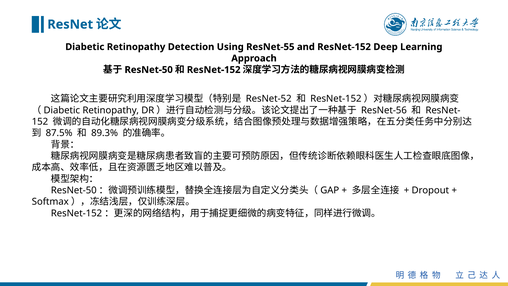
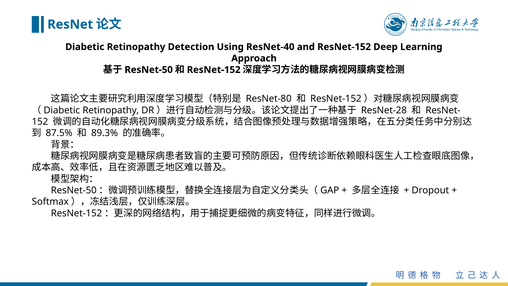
ResNet-55: ResNet-55 -> ResNet-40 (270, 47)
ResNet-52: ResNet-52 -> ResNet-80 (269, 99)
ResNet-56: ResNet-56 -> ResNet-28 (384, 110)
